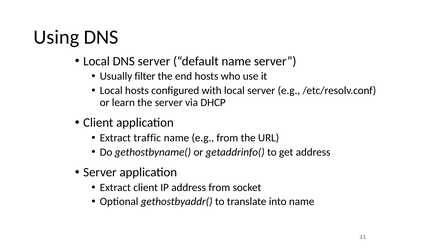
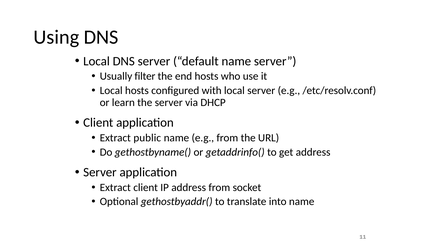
traffic: traffic -> public (147, 138)
